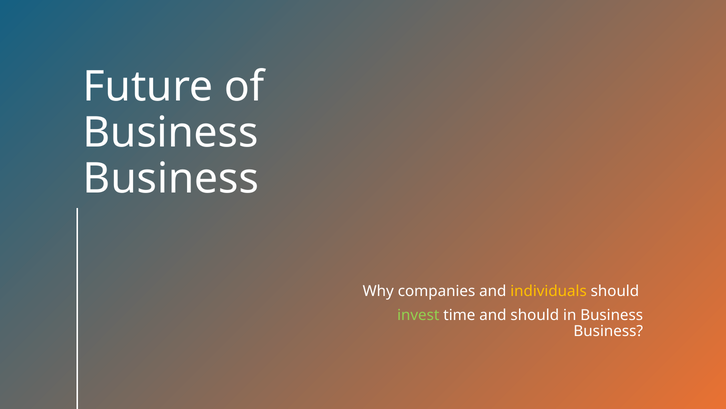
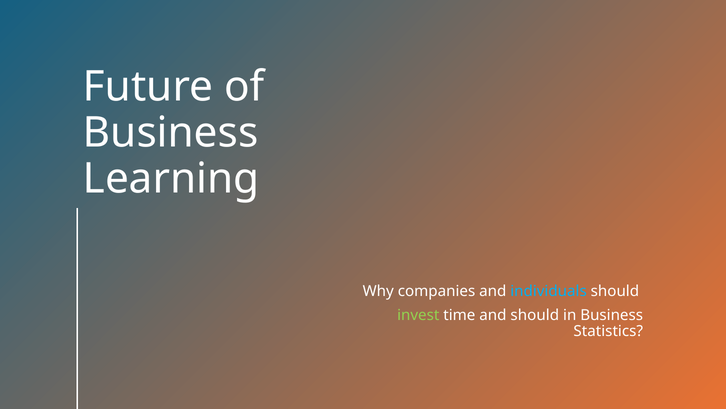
Business: Business -> Learning (171, 178)
individuals colour: yellow -> light blue (549, 291)
Business: Business -> Statistics (608, 331)
